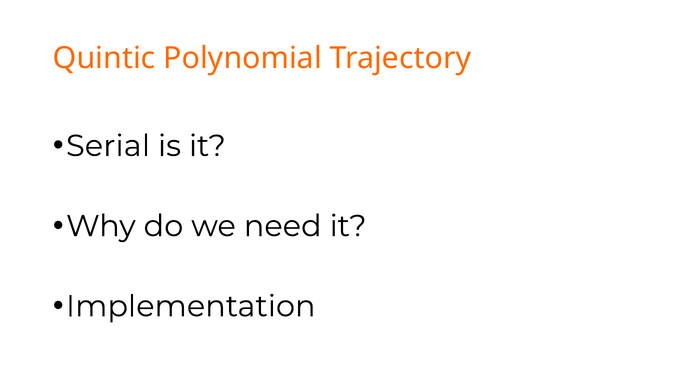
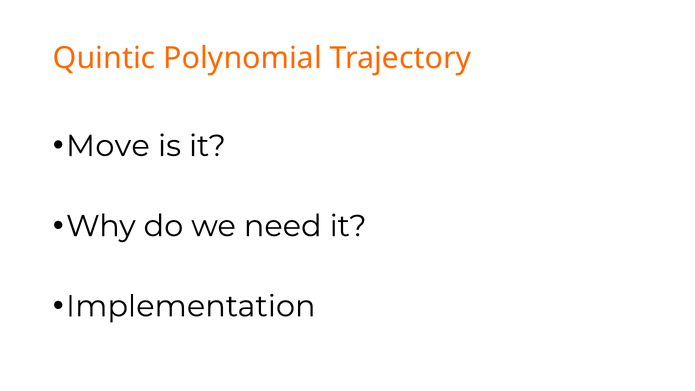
Serial: Serial -> Move (108, 146)
